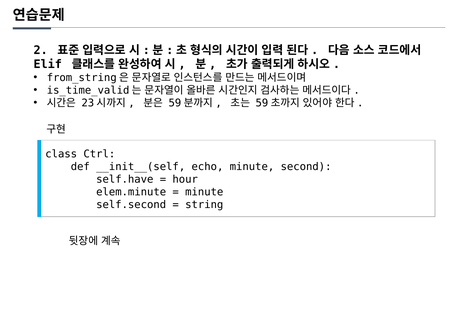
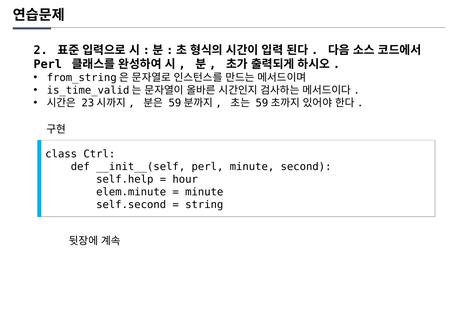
Elif: Elif -> Perl (48, 64)
__init__(self echo: echo -> perl (207, 167)
self.have: self.have -> self.help (125, 179)
